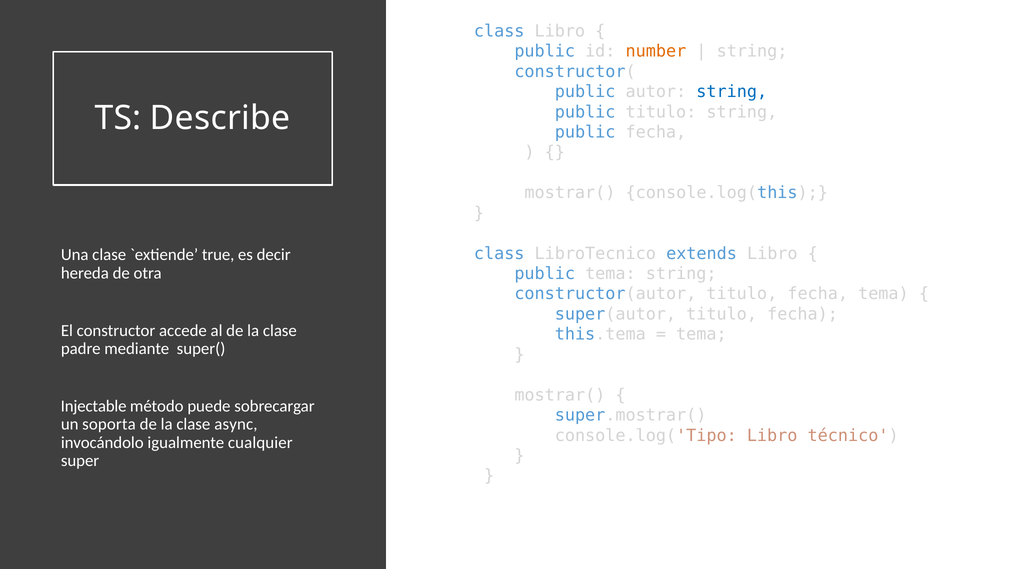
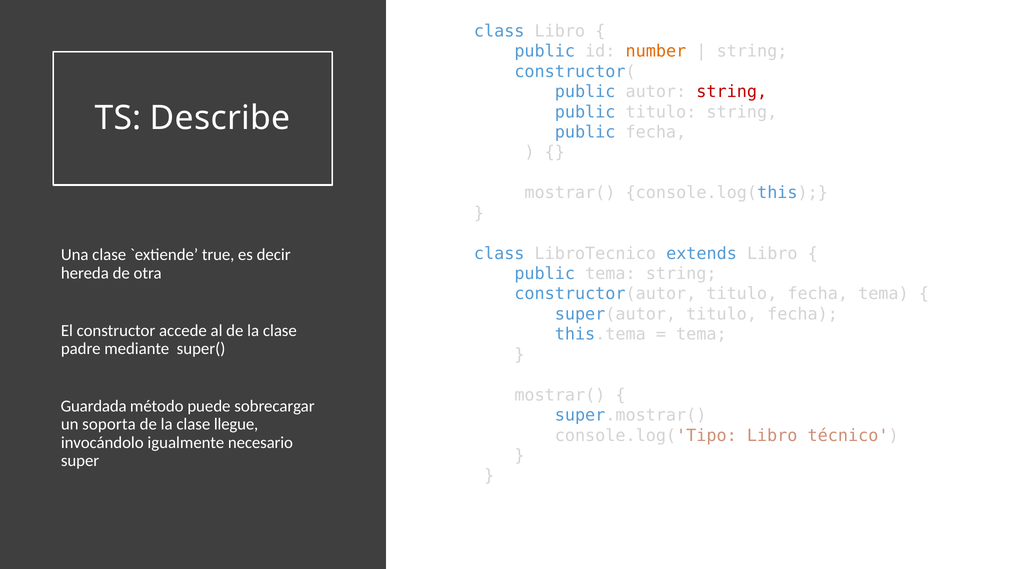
string colour: blue -> red (732, 92)
Injectable: Injectable -> Guardada (94, 406)
async: async -> llegue (236, 424)
cualquier: cualquier -> necesario (260, 442)
